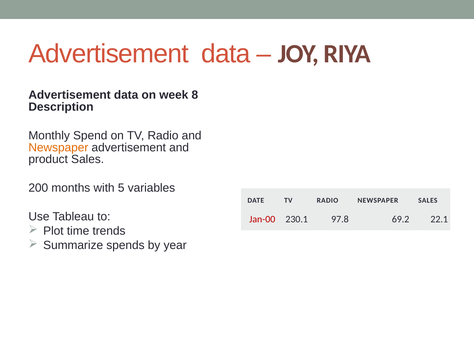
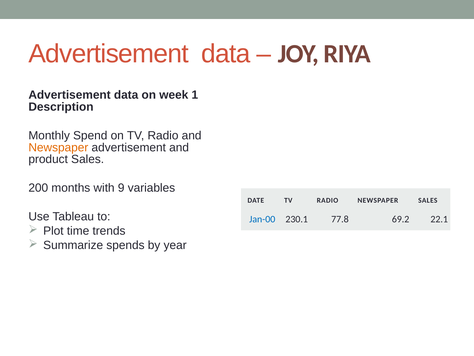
8: 8 -> 1 (195, 95)
5: 5 -> 9 (121, 188)
Jan-00 colour: red -> blue (262, 219)
97.8: 97.8 -> 77.8 (340, 219)
